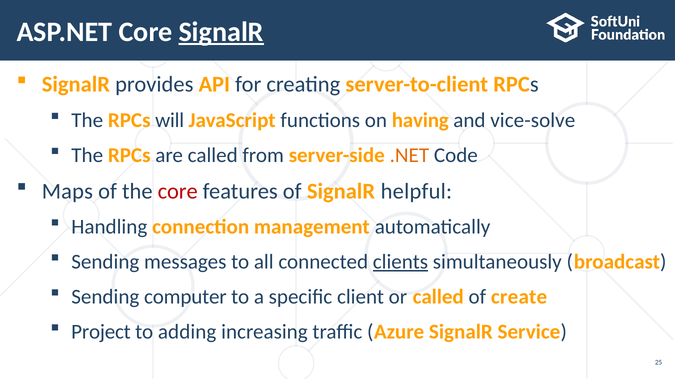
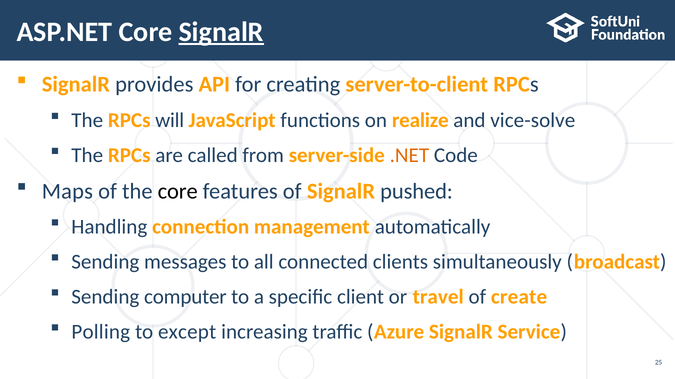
having: having -> realize (420, 120)
core colour: red -> black (178, 192)
helpful: helpful -> pushed (417, 192)
clients underline: present -> none (400, 262)
or called: called -> travel (438, 297)
Project: Project -> Polling (101, 332)
adding: adding -> except (187, 332)
